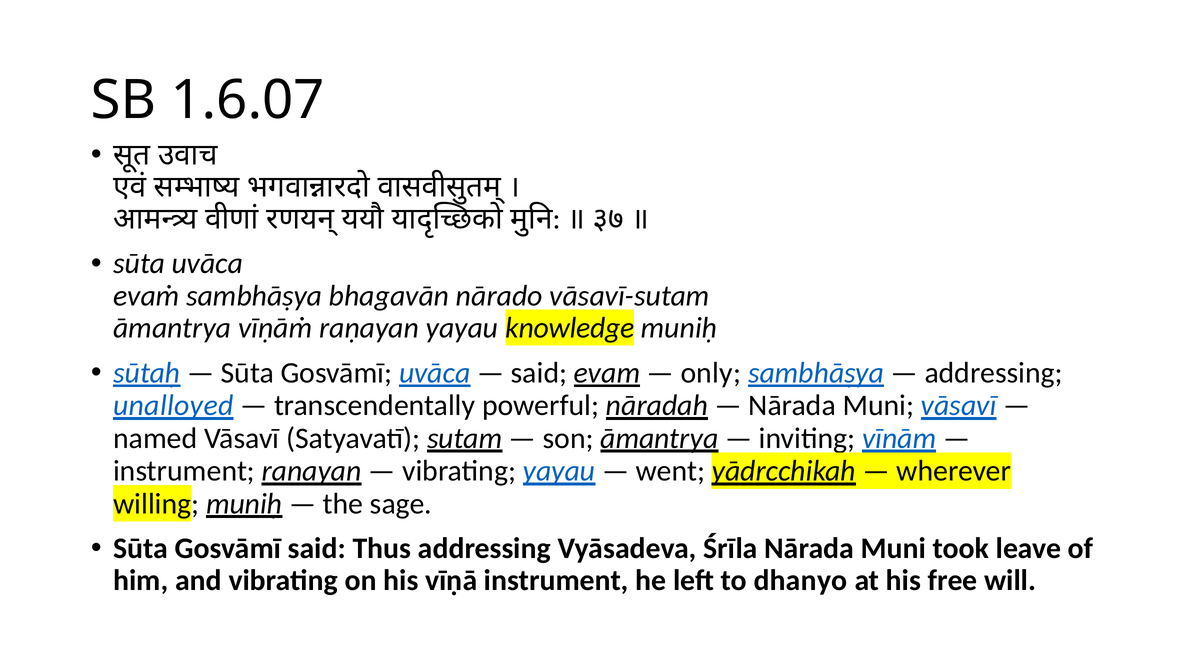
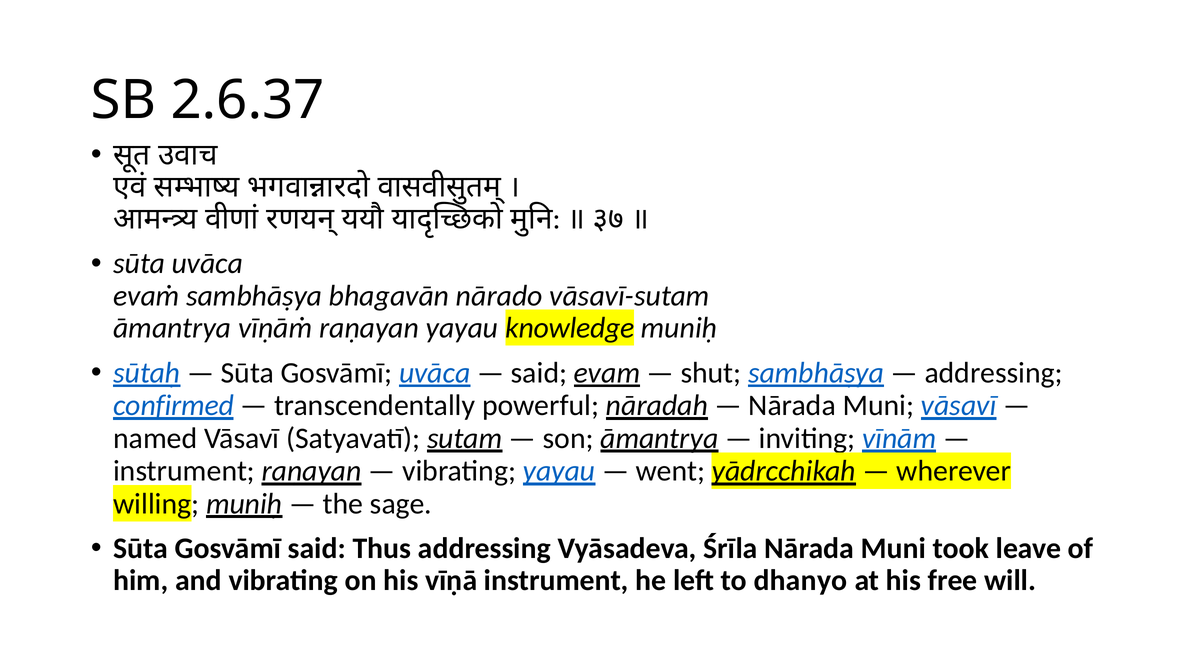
1.6.07: 1.6.07 -> 2.6.37 (248, 100)
only: only -> shut (711, 373)
unalloyed: unalloyed -> confirmed (174, 406)
